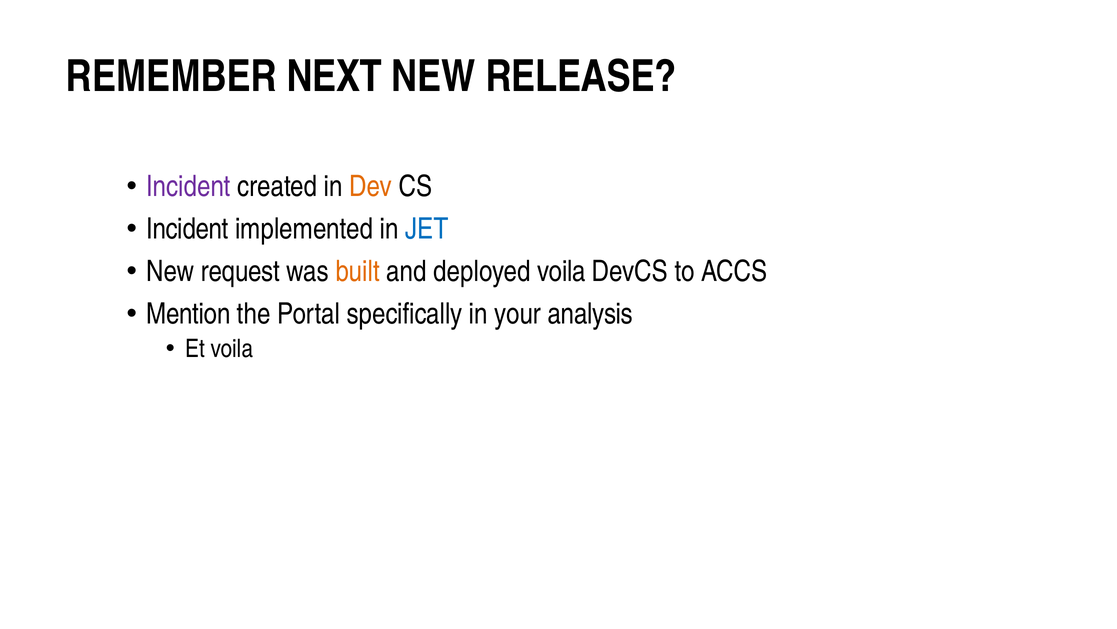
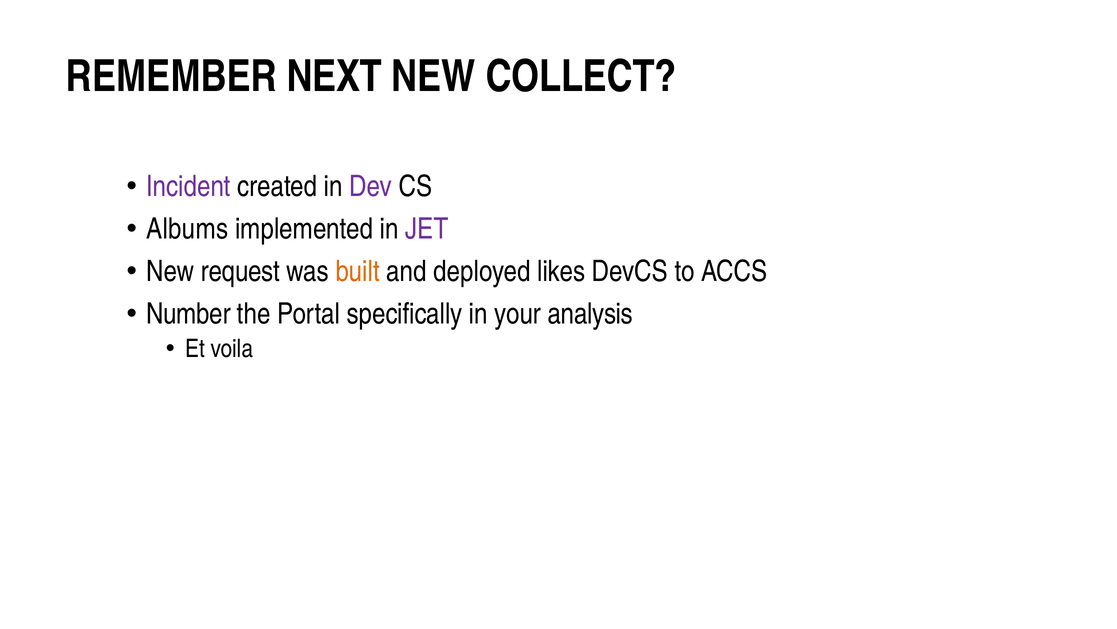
RELEASE: RELEASE -> COLLECT (581, 77)
Dev colour: orange -> purple (371, 186)
Incident: Incident -> Albums (187, 229)
JET colour: blue -> purple (427, 229)
deployed voila: voila -> likes (561, 271)
Mention: Mention -> Number (188, 314)
